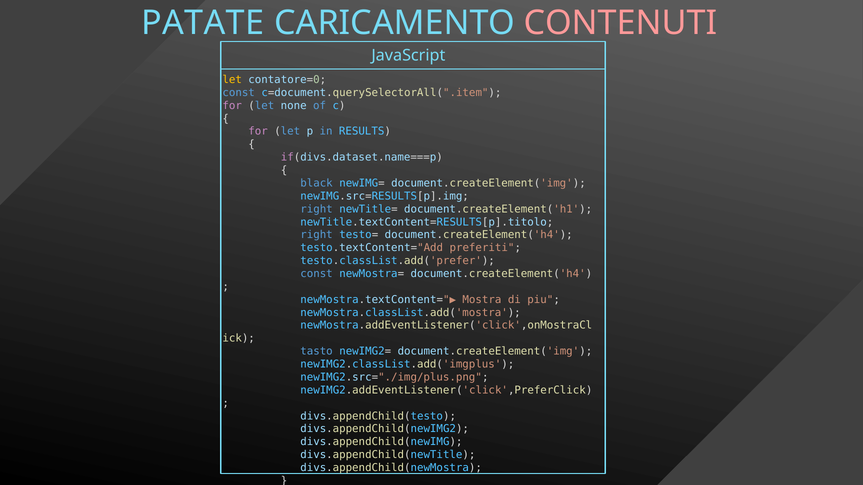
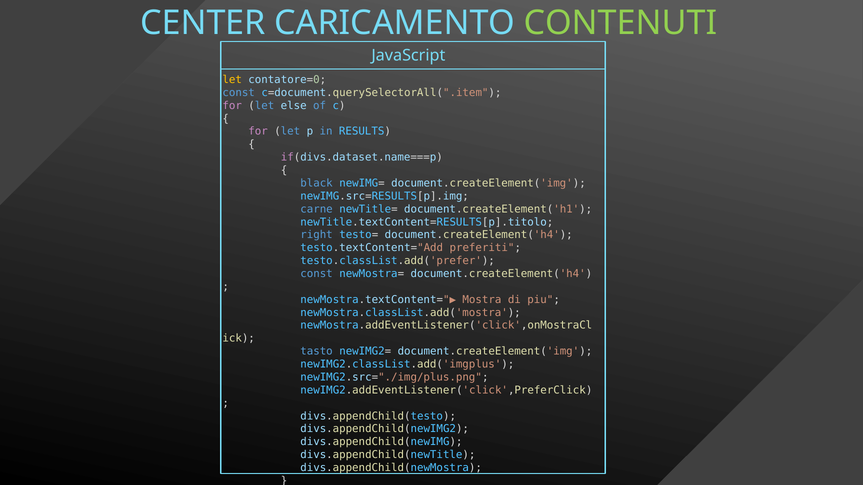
PATATE: PATATE -> CENTER (203, 23)
CONTENUTI colour: pink -> light green (620, 23)
none: none -> else (294, 106)
right: right -> carne (317, 209)
